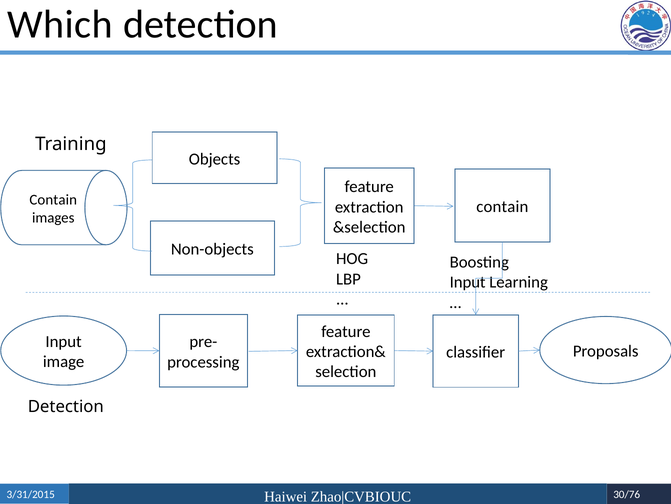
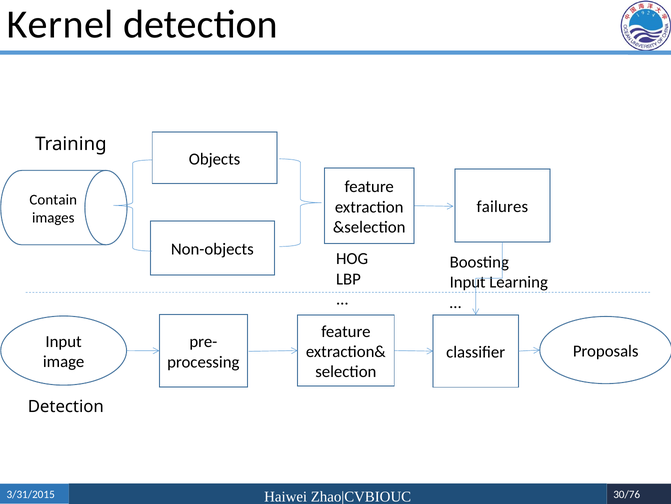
Which: Which -> Kernel (60, 25)
contain: contain -> failures (502, 206)
